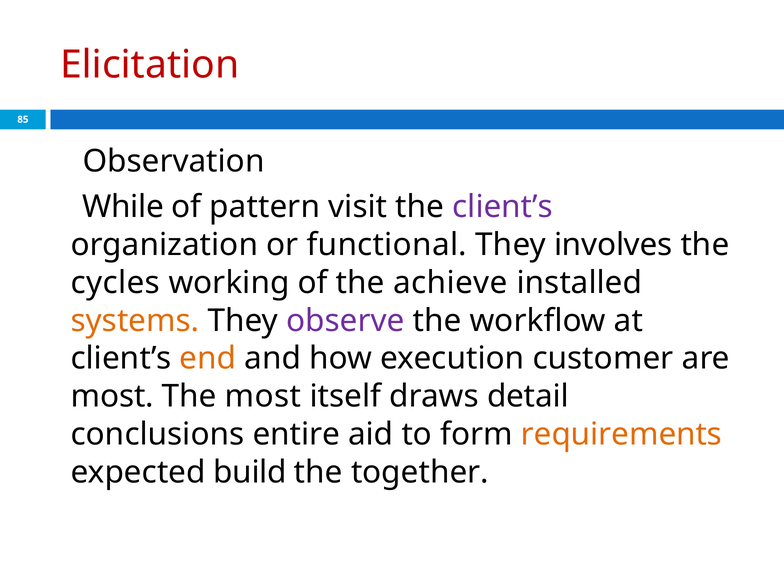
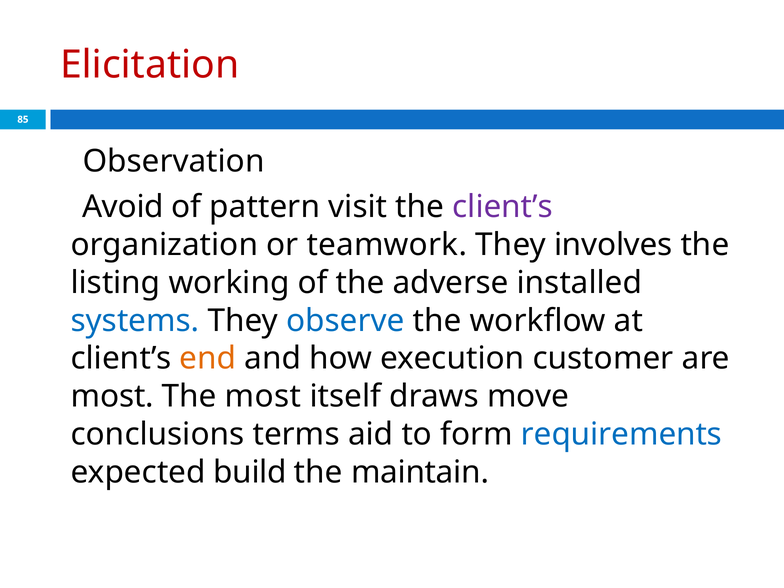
While: While -> Avoid (123, 207)
functional: functional -> teamwork (387, 245)
cycles: cycles -> listing (116, 283)
achieve: achieve -> adverse (451, 283)
systems colour: orange -> blue (135, 321)
observe colour: purple -> blue (345, 321)
detail: detail -> move (528, 396)
entire: entire -> terms (296, 434)
requirements colour: orange -> blue (622, 434)
together: together -> maintain (420, 472)
